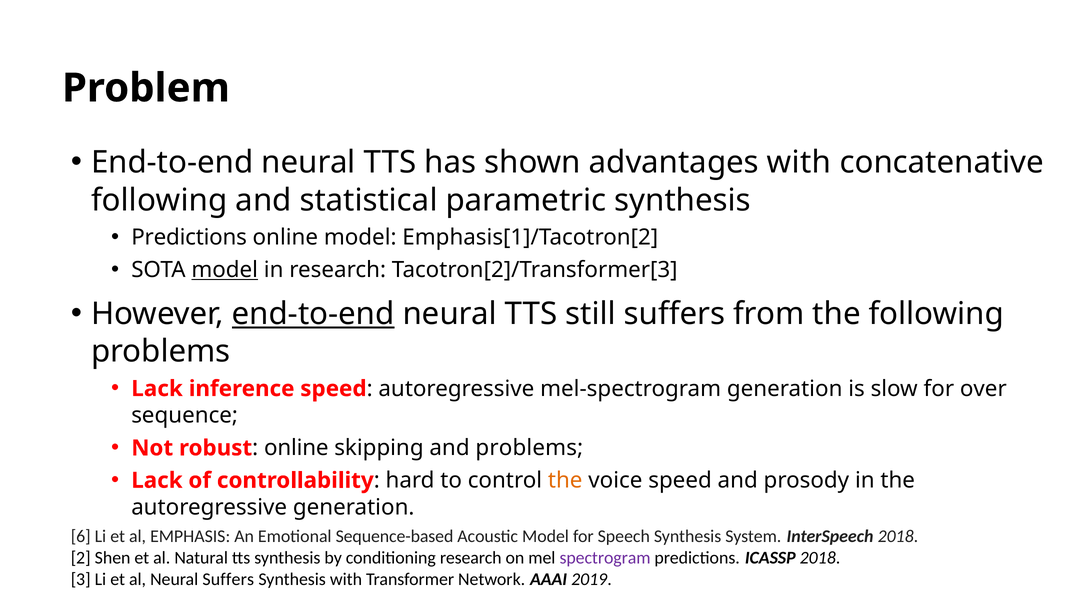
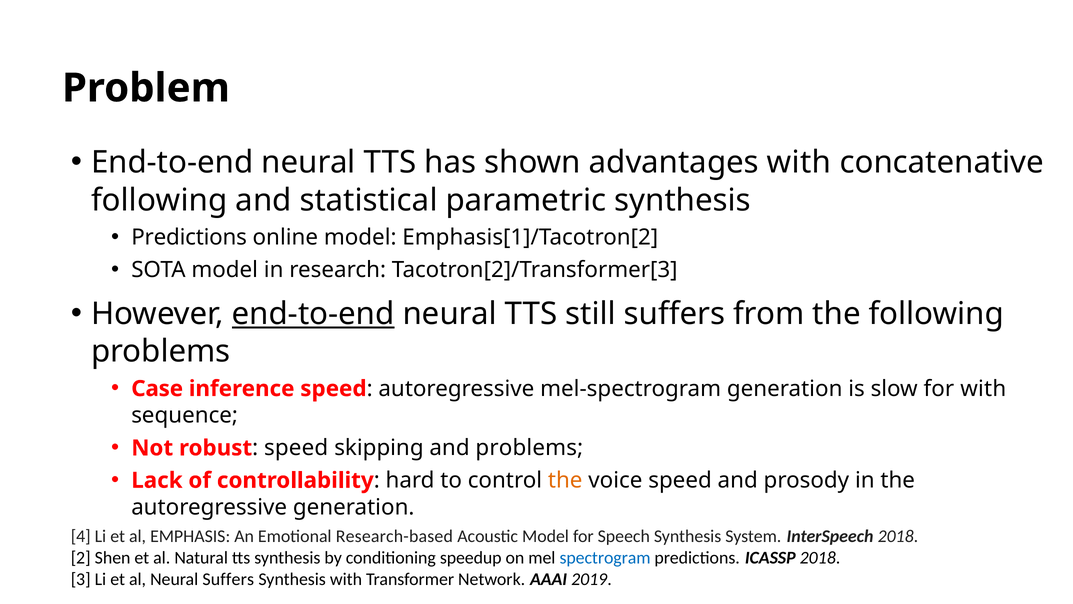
model underline: present -> none (225, 270)
Lack: Lack -> Case (157, 388)
for over: over -> with (983, 388)
online: online -> speed (296, 448)
6: 6 -> 4 (81, 536)
Sequence-based: Sequence-based -> Research-based (394, 536)
conditioning research: research -> speedup (471, 557)
spectrogram colour: purple -> blue (605, 557)
